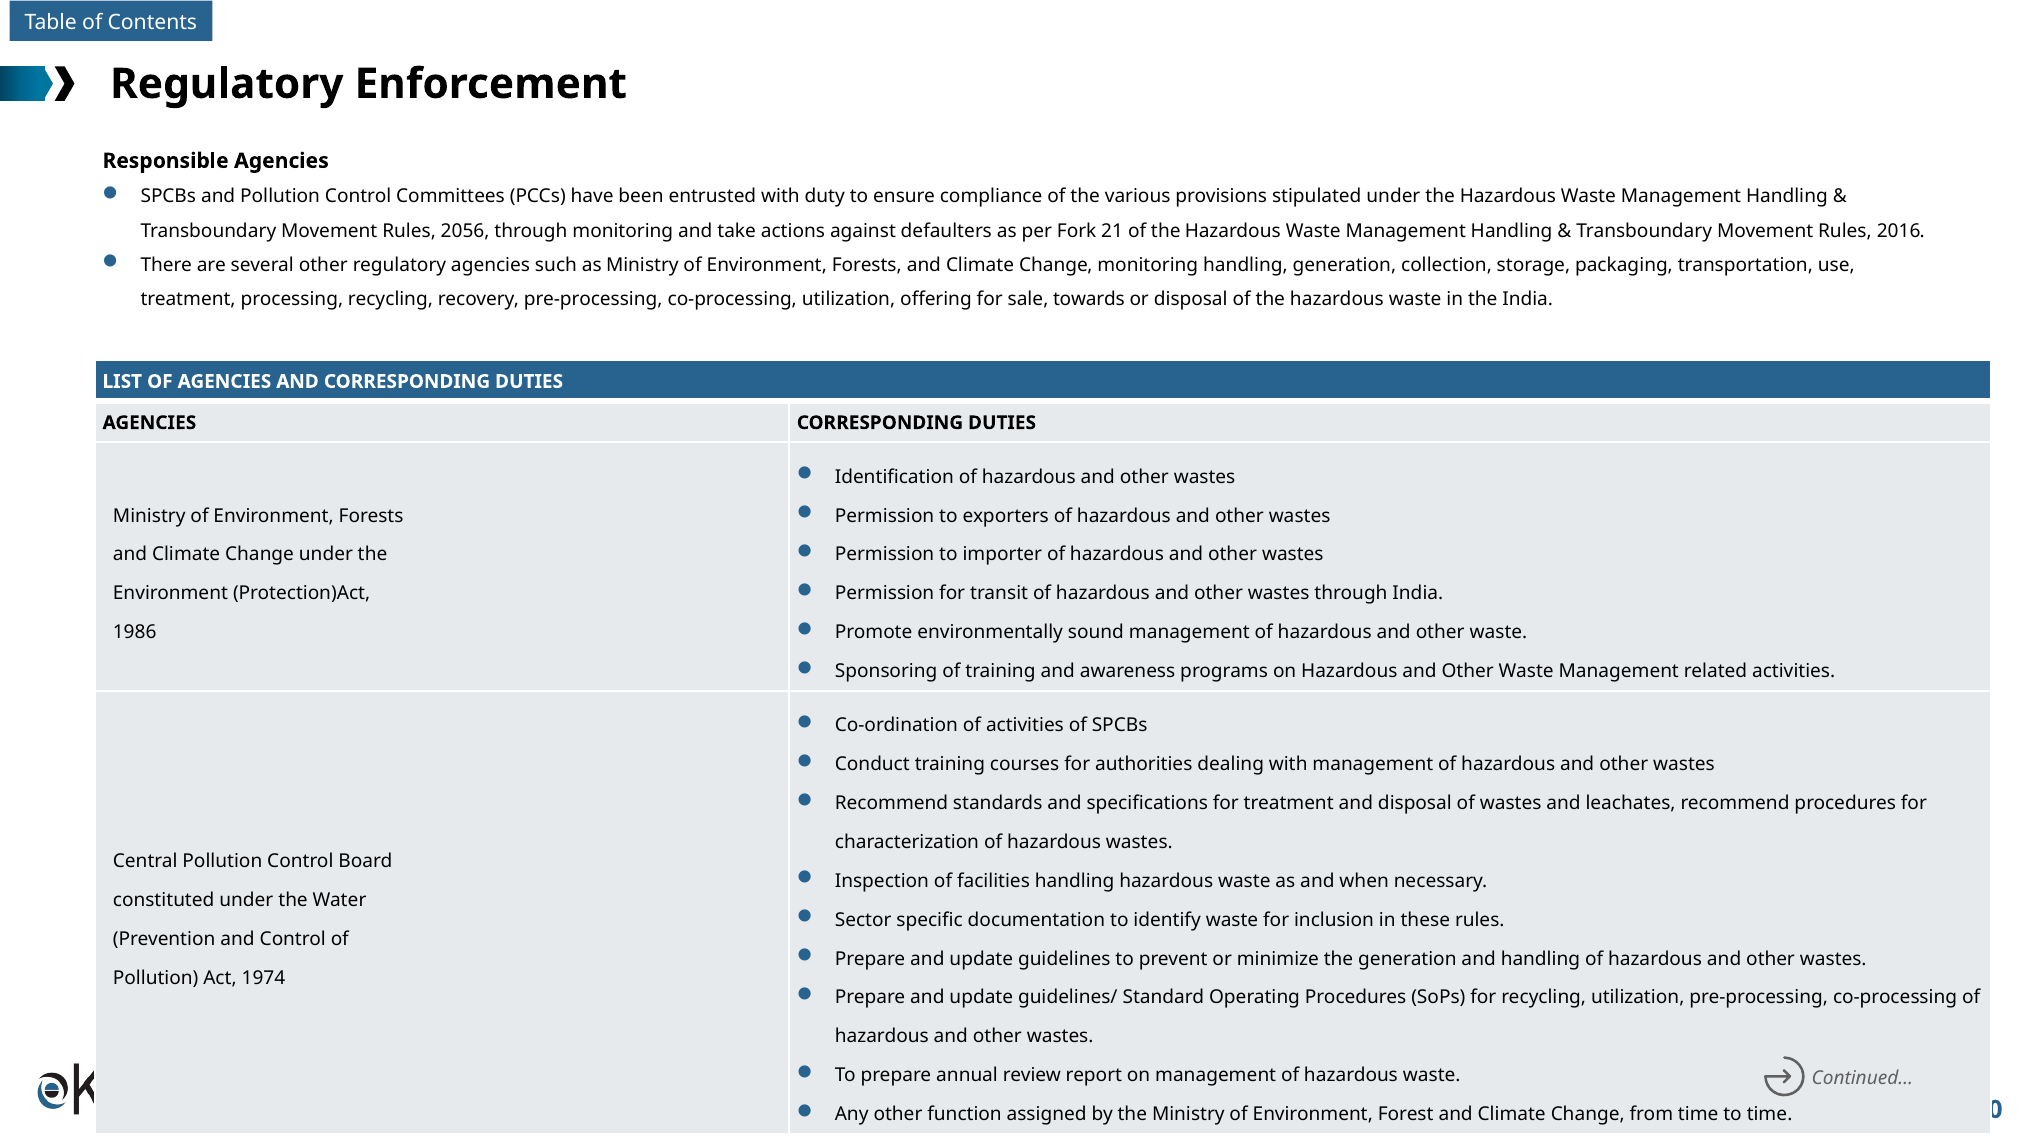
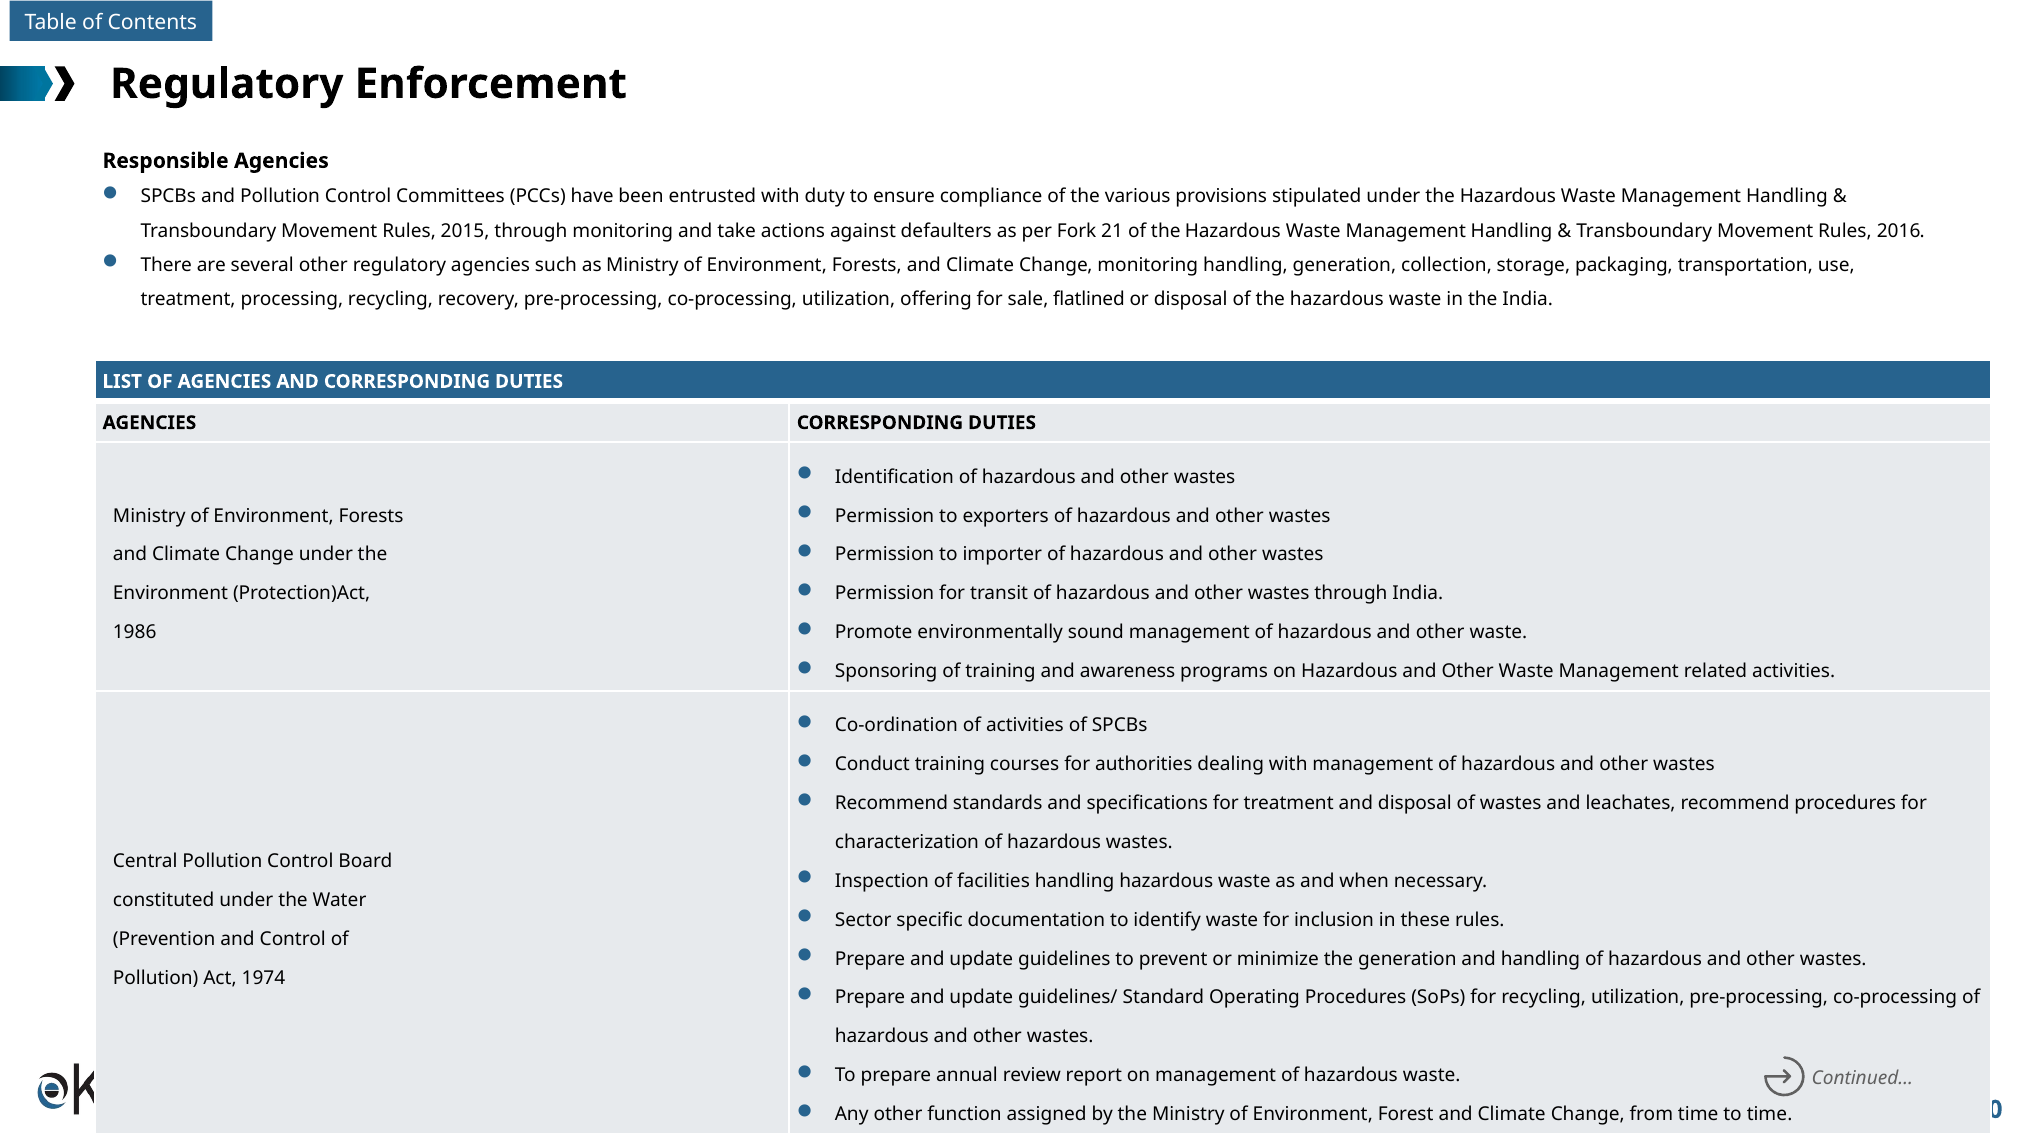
2056: 2056 -> 2015 (465, 231)
towards: towards -> flatlined (1089, 300)
